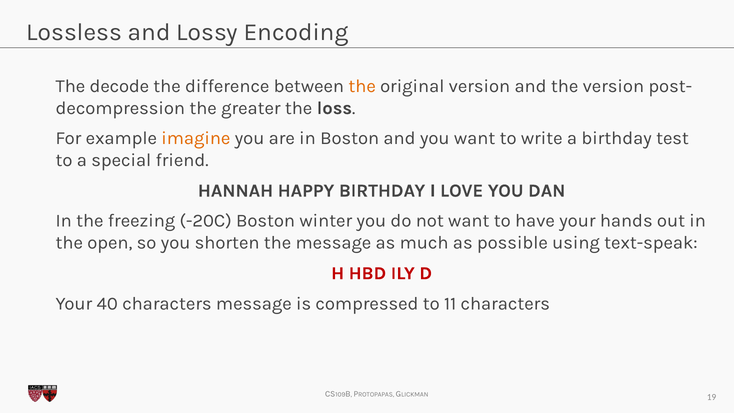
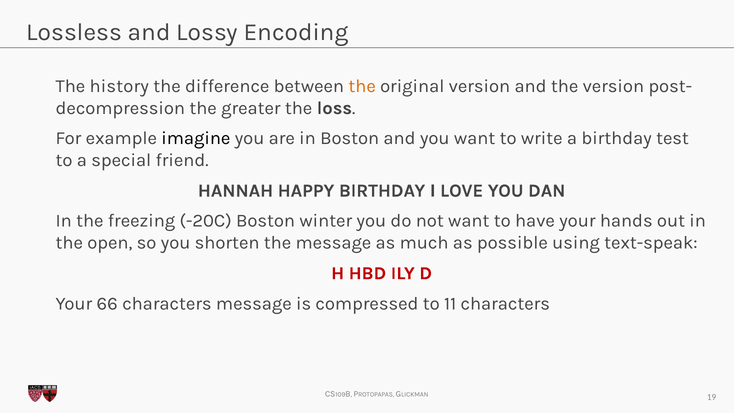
decode: decode -> history (119, 86)
imagine colour: orange -> black (196, 138)
40: 40 -> 66 (107, 303)
